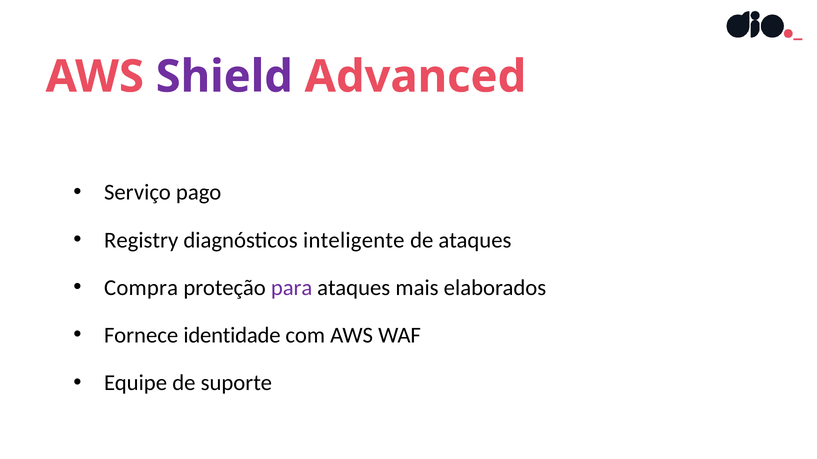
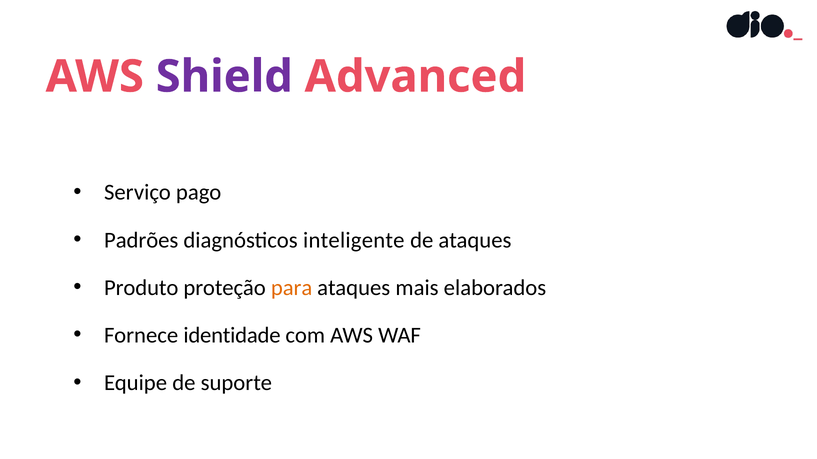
Registry: Registry -> Padrões (141, 240)
Compra: Compra -> Produto (141, 288)
para colour: purple -> orange (292, 288)
